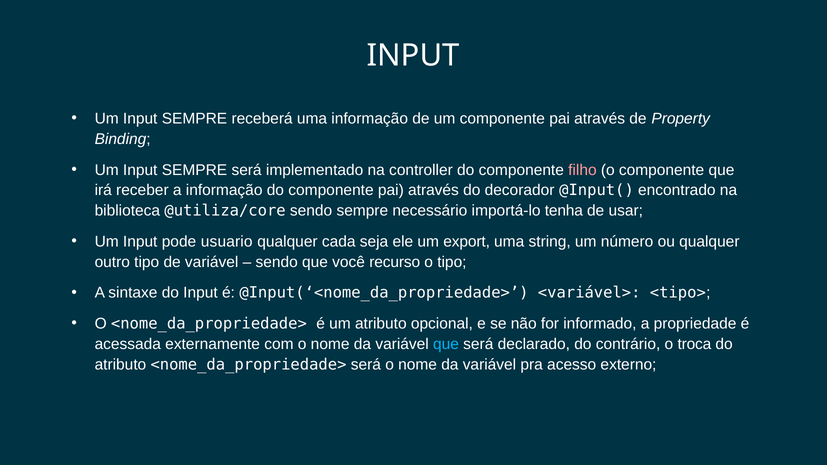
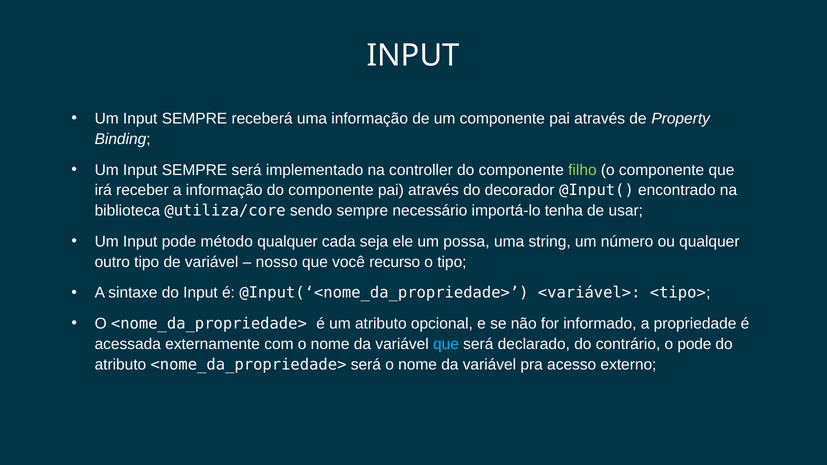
filho colour: pink -> light green (582, 170)
usuario: usuario -> método (227, 242)
export: export -> possa (466, 242)
sendo: sendo -> nosso (277, 262)
o troca: troca -> pode (694, 344)
